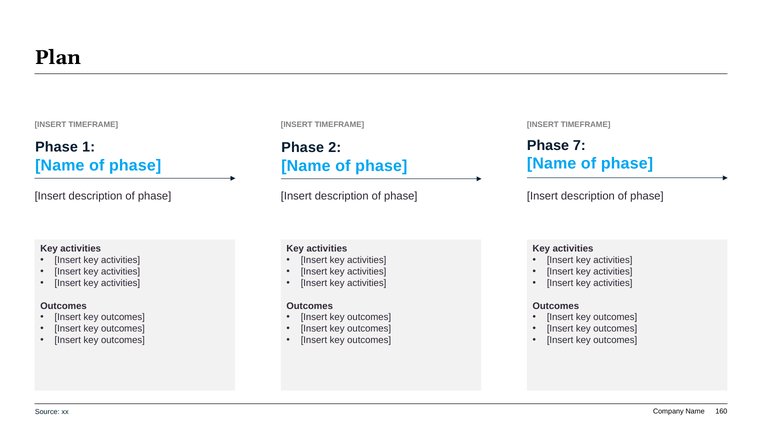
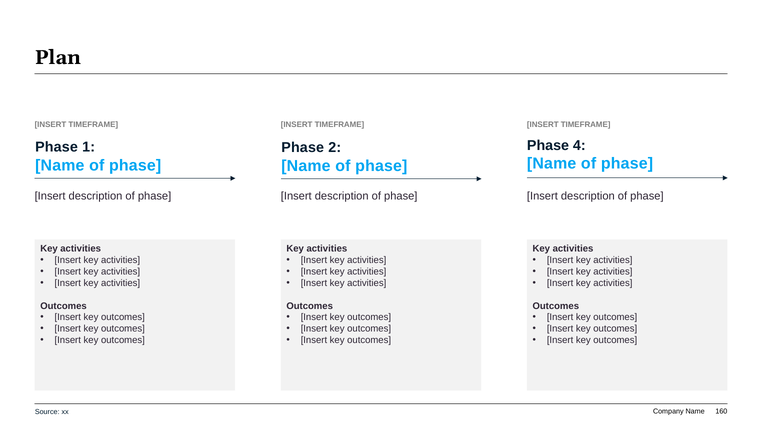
7: 7 -> 4 (579, 145)
